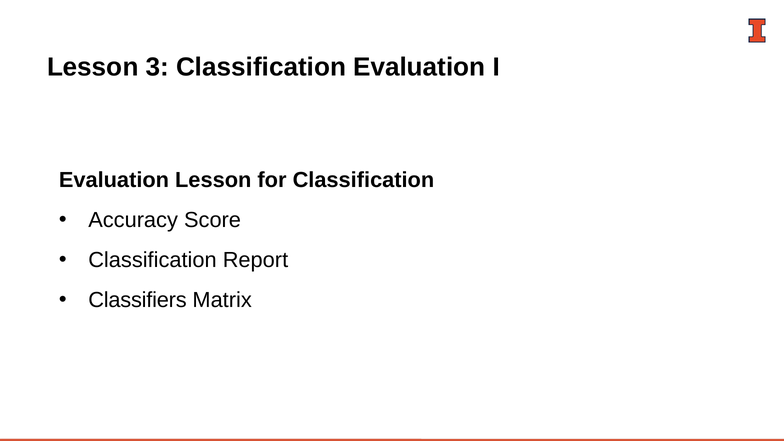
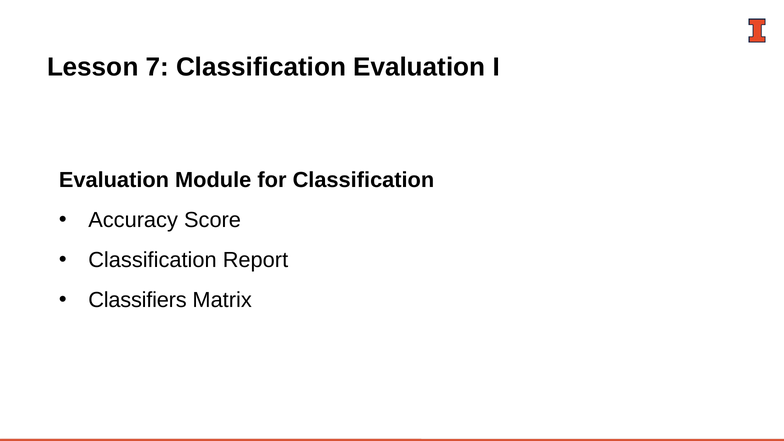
3: 3 -> 7 (157, 67)
Evaluation Lesson: Lesson -> Module (213, 180)
